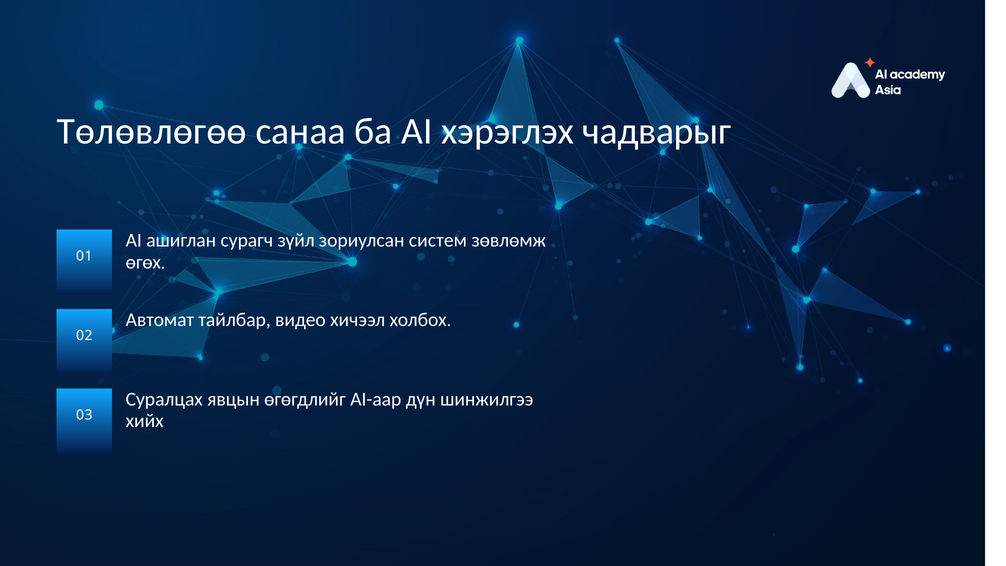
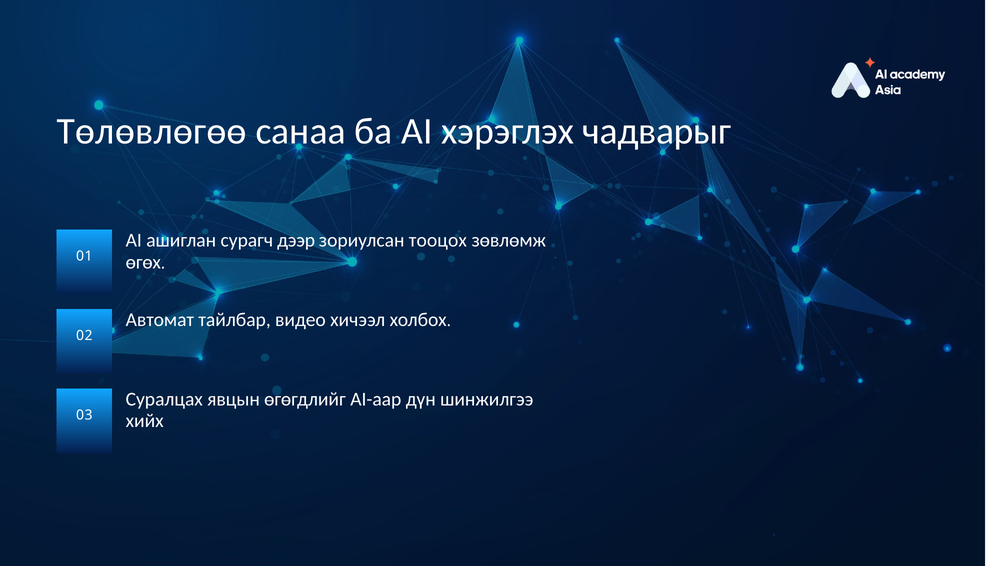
зүйл: зүйл -> дээр (296, 240)
систем: систем -> тооцох (438, 240)
